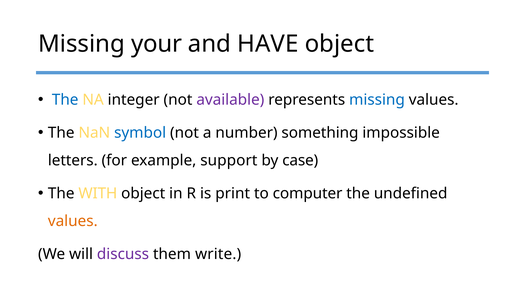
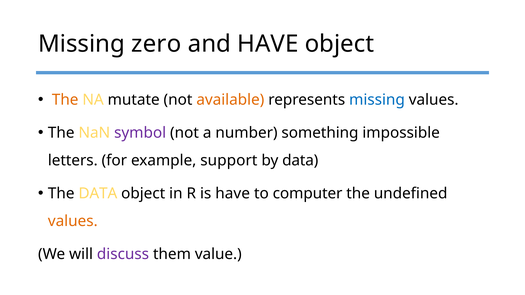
your: your -> zero (156, 44)
The colour: blue -> orange (65, 100)
integer: integer -> mutate (134, 100)
available colour: purple -> orange (230, 100)
symbol colour: blue -> purple (140, 133)
by case: case -> data (300, 161)
The WITH: WITH -> DATA (98, 194)
is print: print -> have (233, 194)
write: write -> value (218, 254)
